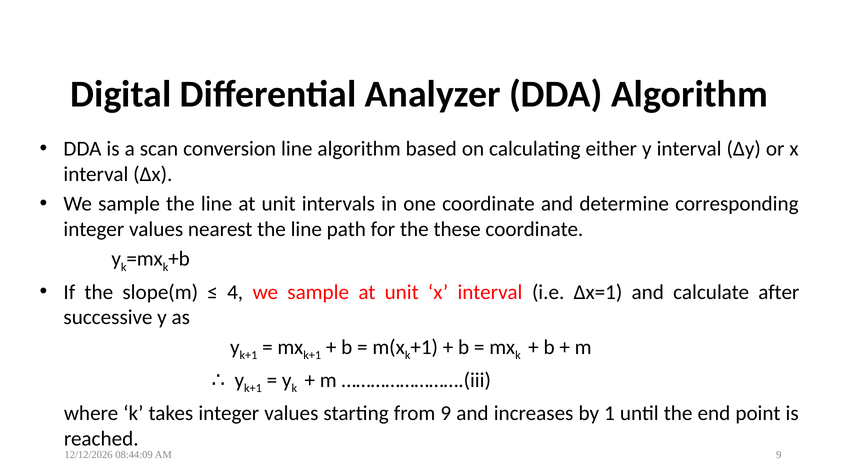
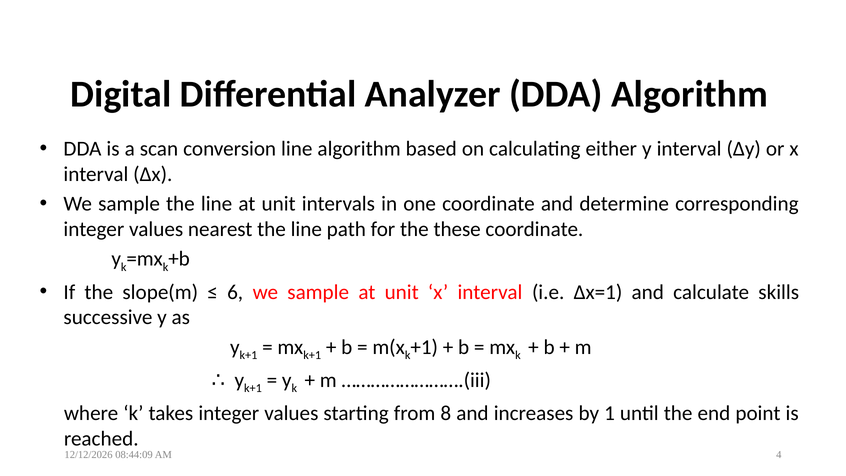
4: 4 -> 6 (235, 292)
after: after -> skills (779, 292)
from 9: 9 -> 8 (446, 413)
9: 9 -> 4 (779, 454)
